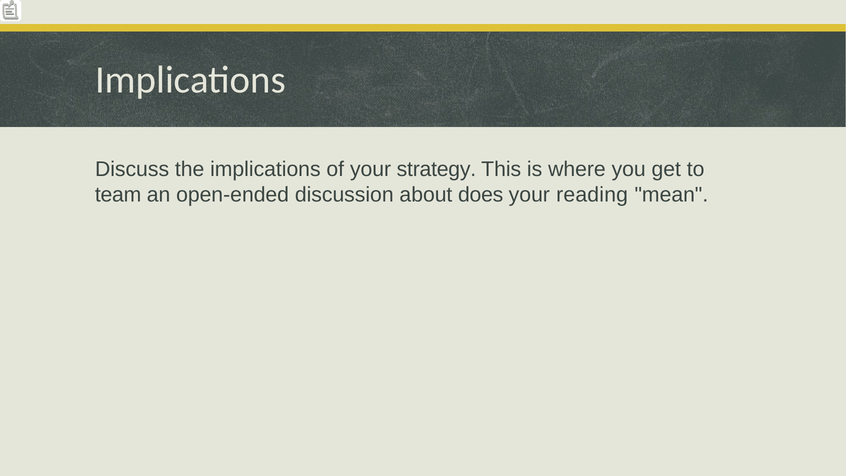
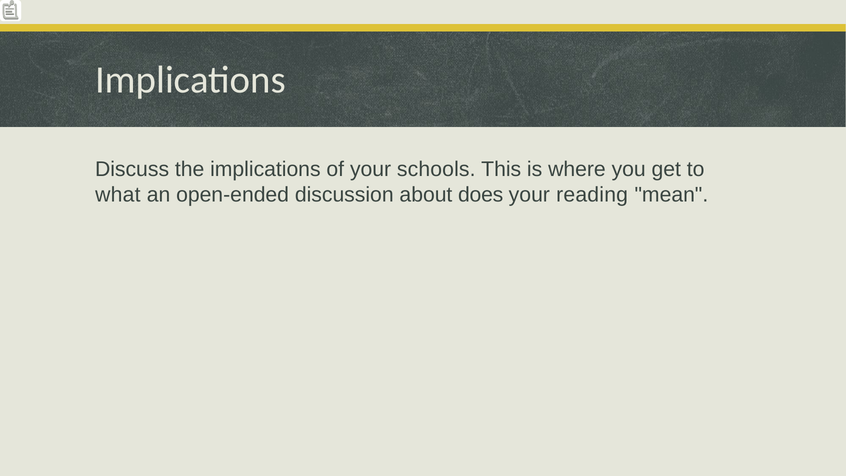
strategy: strategy -> schools (436, 169)
team: team -> what (118, 195)
